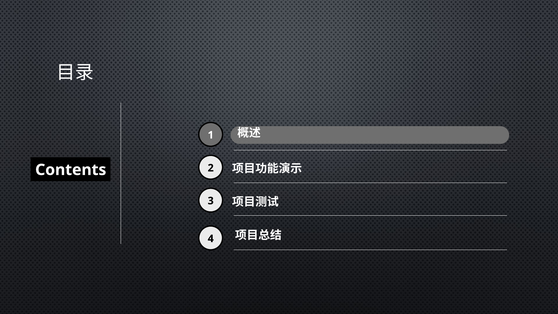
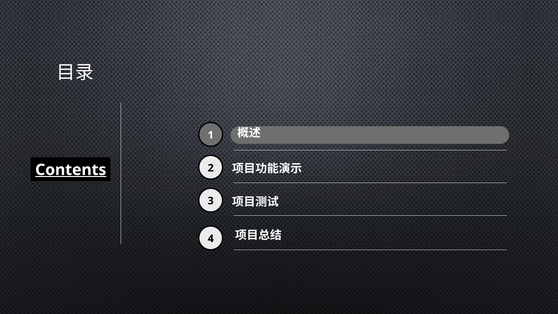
Contents underline: none -> present (71, 170)
